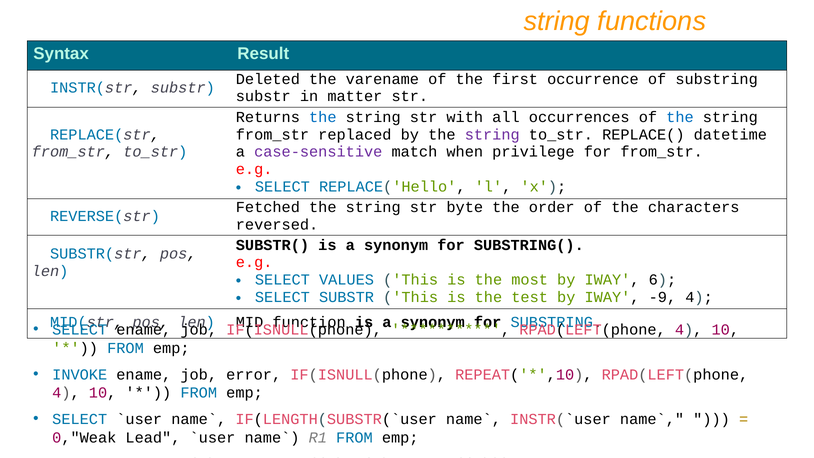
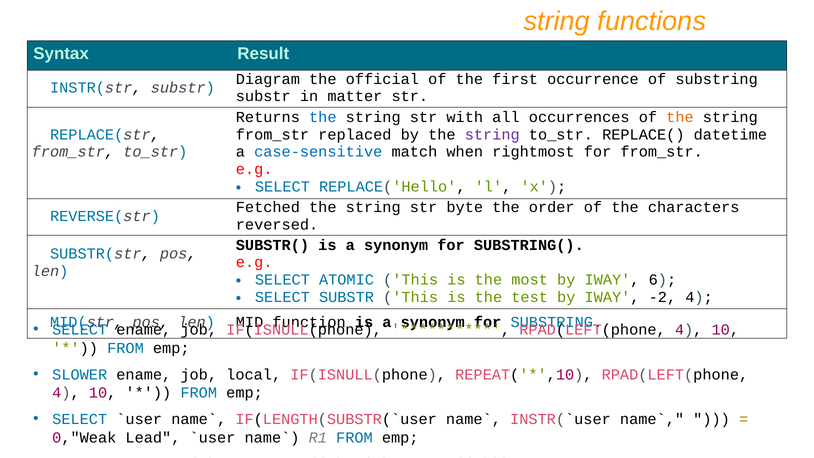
Deleted: Deleted -> Diagram (268, 79)
varename: varename -> official (382, 79)
the colour: blue -> orange (680, 117)
case-sensitive colour: purple -> blue (318, 152)
privilege: privilege -> rightmost (533, 152)
VALUES: VALUES -> ATOMIC (346, 280)
-9: -9 -> -2 (662, 297)
INVOKE: INVOKE -> SLOWER (80, 374)
error: error -> local (254, 374)
